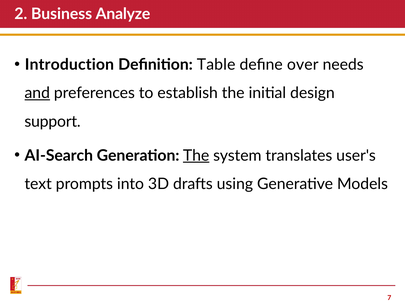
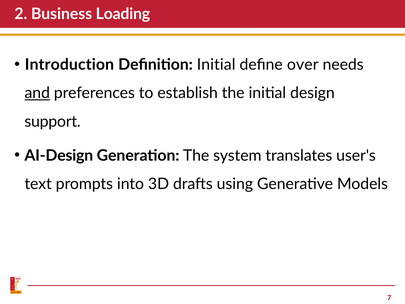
Analyze: Analyze -> Loading (123, 14)
Definition Table: Table -> Initial (216, 65)
AI-Search: AI-Search -> AI-Design (59, 155)
The underline: present -> none (196, 155)
